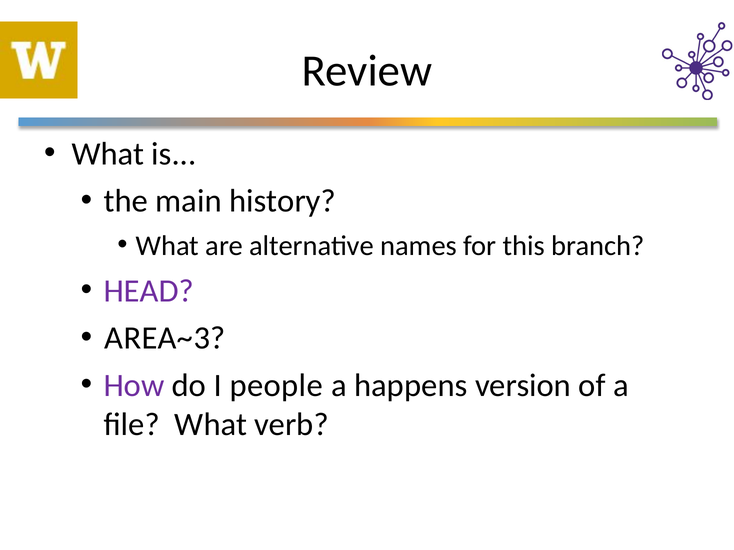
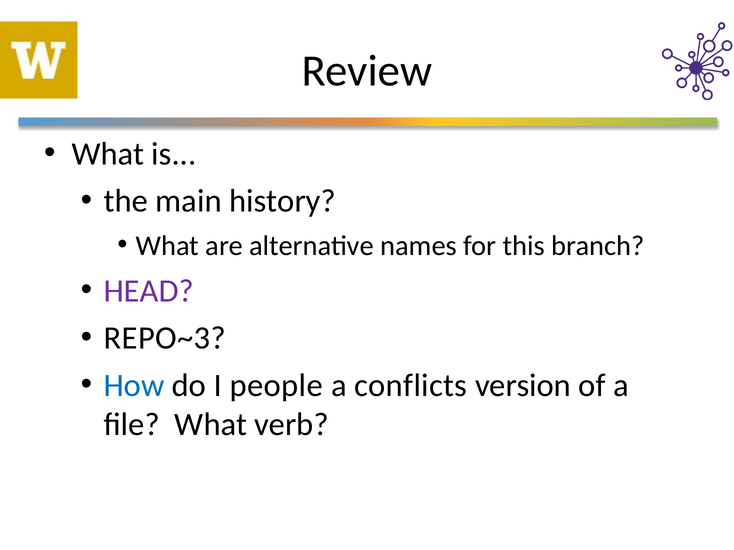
AREA~3: AREA~3 -> REPO~3 (165, 338)
How colour: purple -> blue (134, 386)
happens: happens -> conflicts (411, 386)
